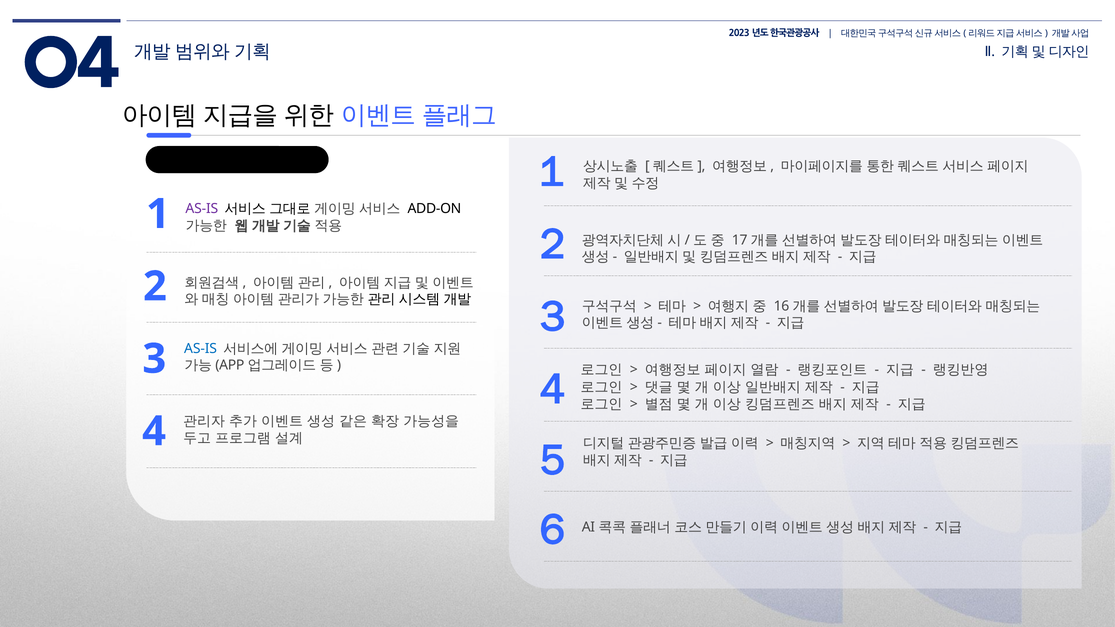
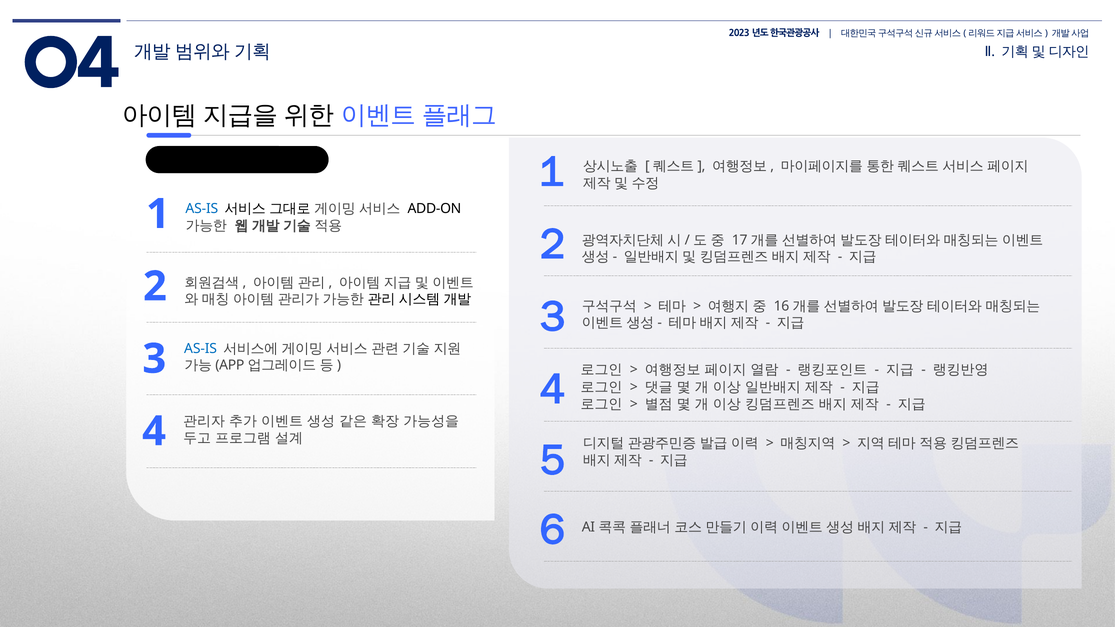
AS-IS colour: purple -> blue (202, 209)
